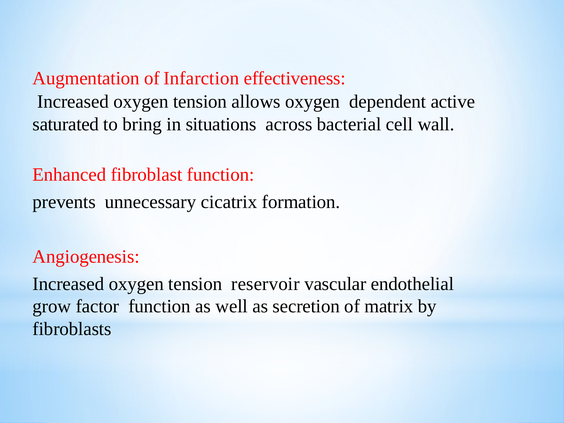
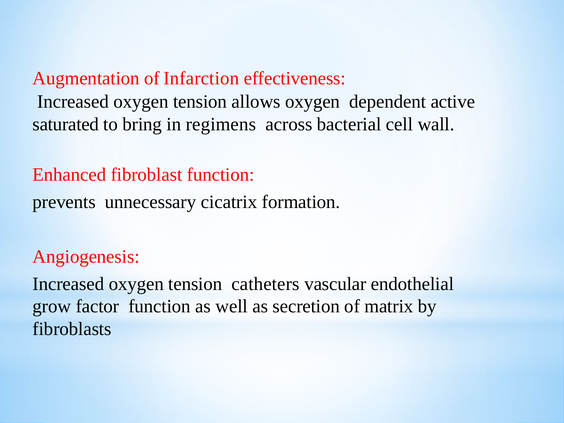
situations: situations -> regimens (221, 124)
reservoir: reservoir -> catheters (265, 284)
